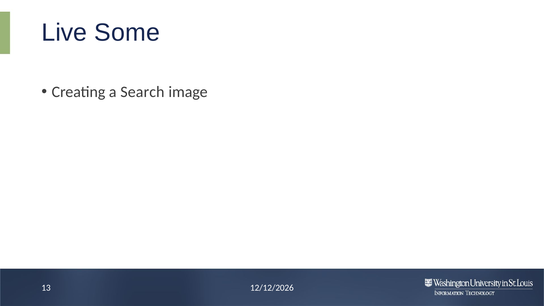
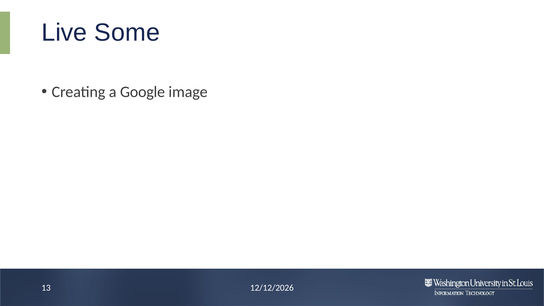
Search: Search -> Google (143, 92)
